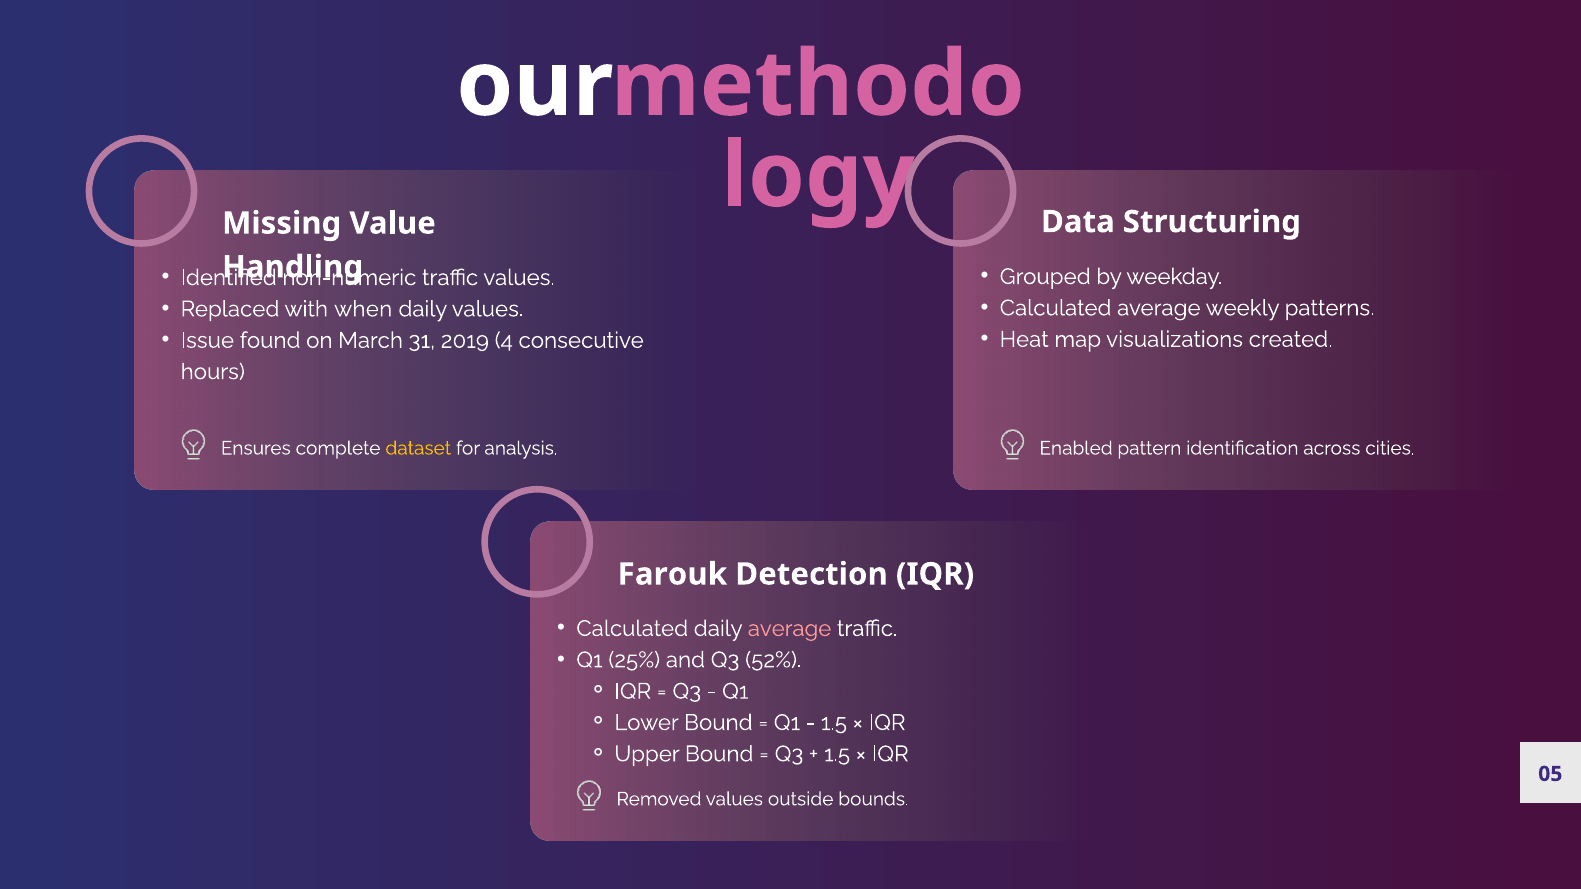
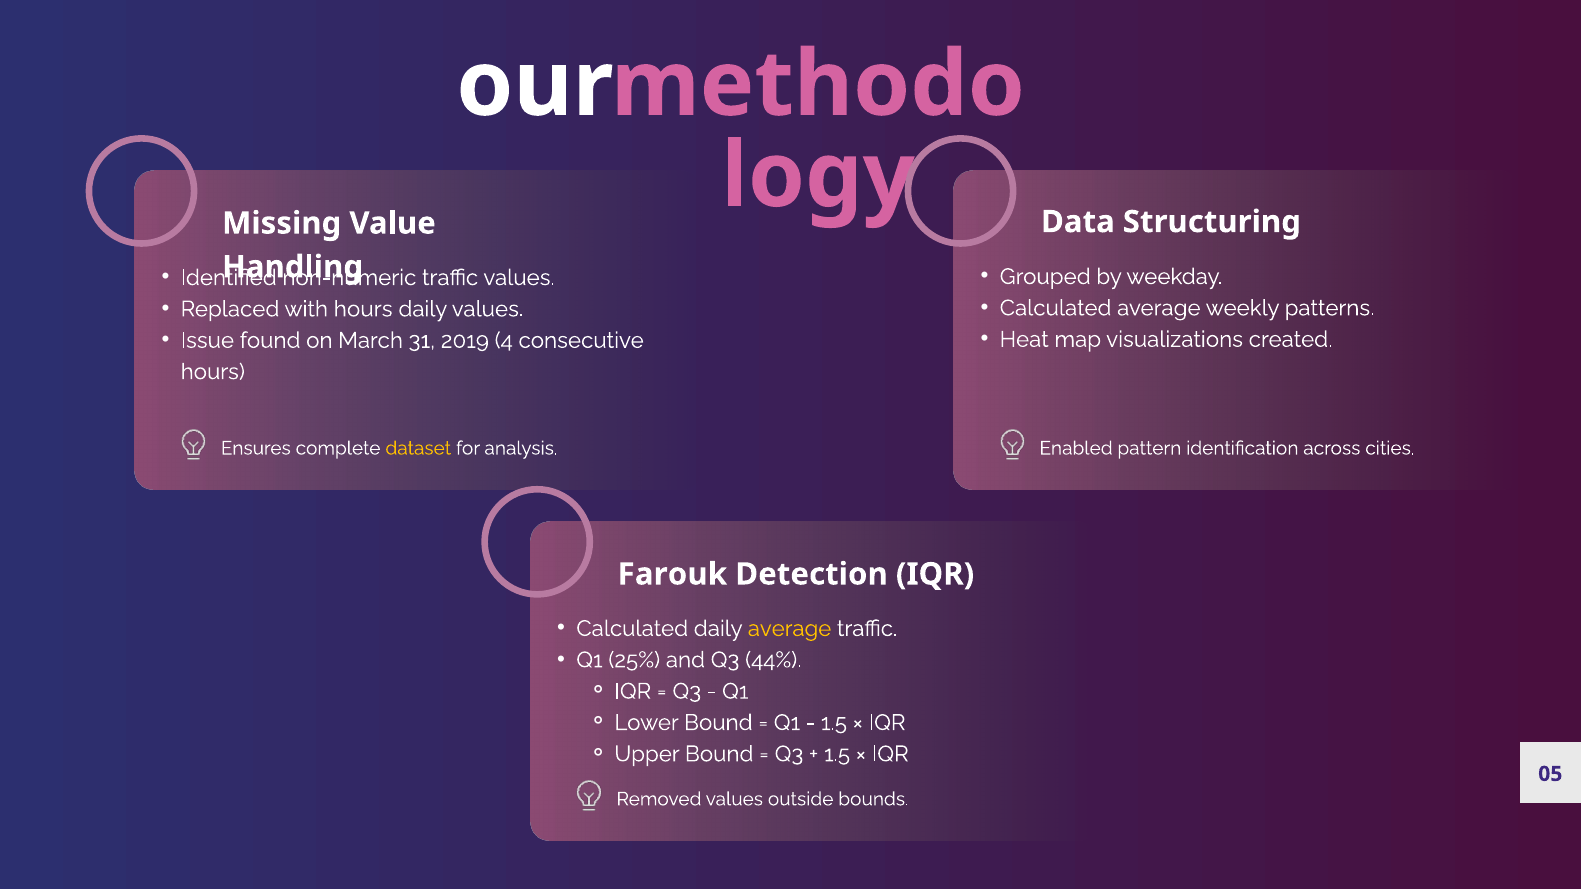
with when: when -> hours (363, 309)
average colour: pink -> yellow (790, 629)
52%: 52% -> 44% (773, 660)
